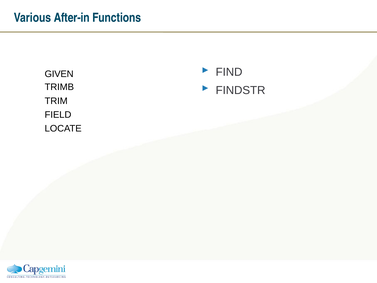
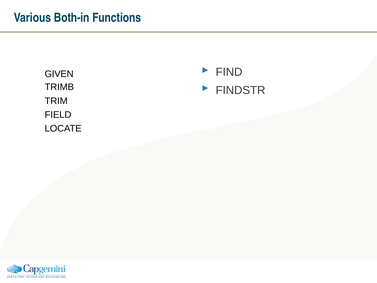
After-in: After-in -> Both-in (72, 18)
